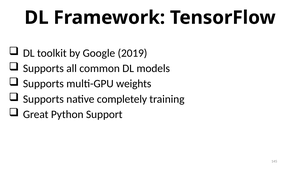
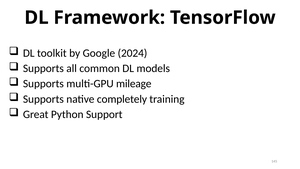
2019: 2019 -> 2024 (132, 53)
weights: weights -> mileage (134, 84)
